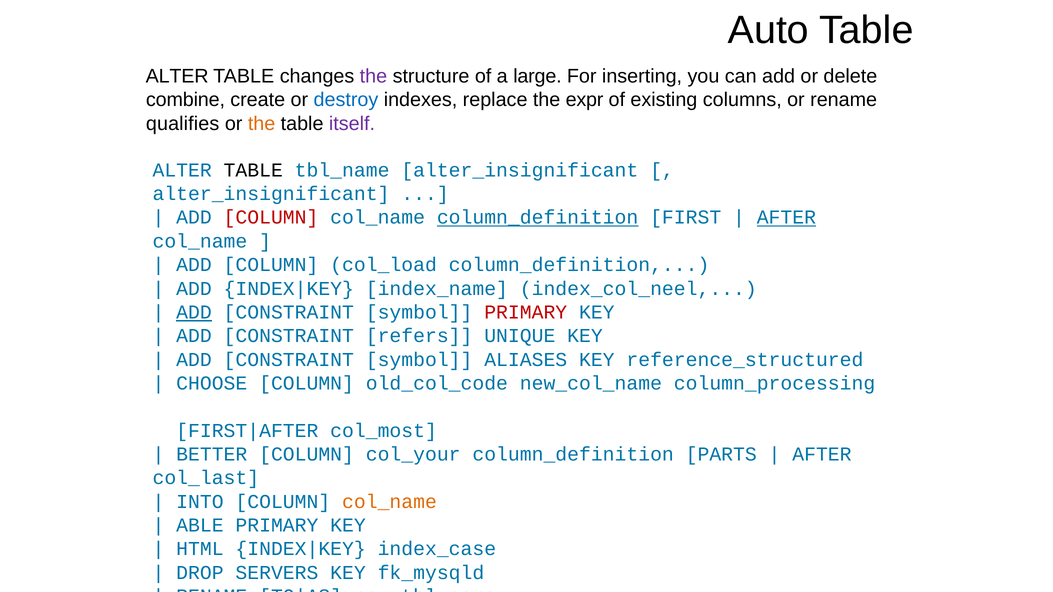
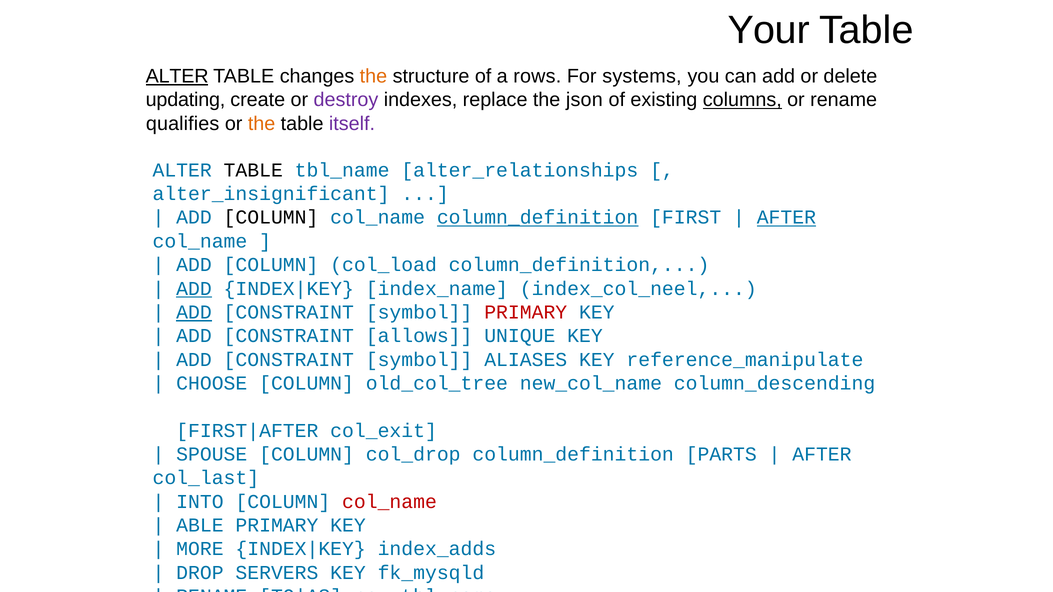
Auto: Auto -> Your (769, 30)
ALTER underline: none -> present (177, 76)
the colour: purple -> orange (373, 76)
large: large -> rows (537, 76)
inserting: inserting -> systems (642, 76)
combine: combine -> updating (186, 100)
destroy colour: blue -> purple (346, 100)
expr: expr -> json (584, 100)
columns underline: none -> present (742, 100)
tbl_name alter_insignificant: alter_insignificant -> alter_relationships (520, 170)
COLUMN colour: red -> black (271, 218)
ADD underline: none -> present (194, 289)
refers: refers -> allows (419, 336)
reference_structured: reference_structured -> reference_manipulate (745, 360)
old_col_code: old_col_code -> old_col_tree (437, 383)
column_processing: column_processing -> column_descending (775, 383)
col_most: col_most -> col_exit (384, 431)
BETTER: BETTER -> SPOUSE (212, 455)
col_your: col_your -> col_drop (413, 455)
col_name colour: orange -> red (389, 502)
HTML: HTML -> MORE (200, 549)
index_case: index_case -> index_adds (437, 549)
